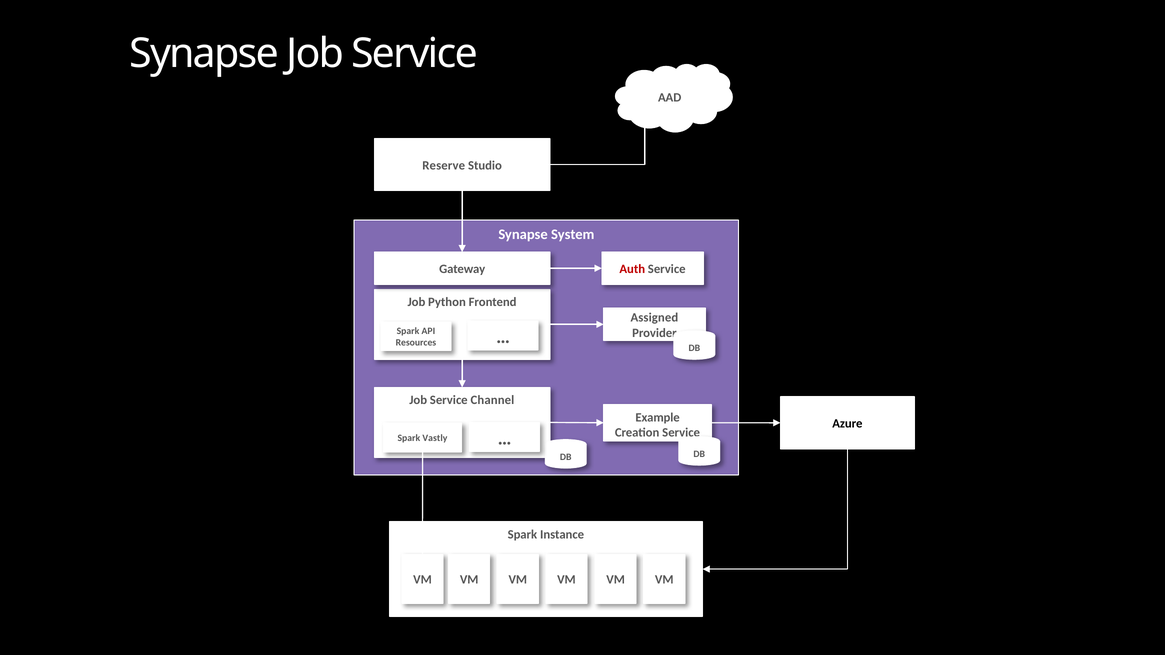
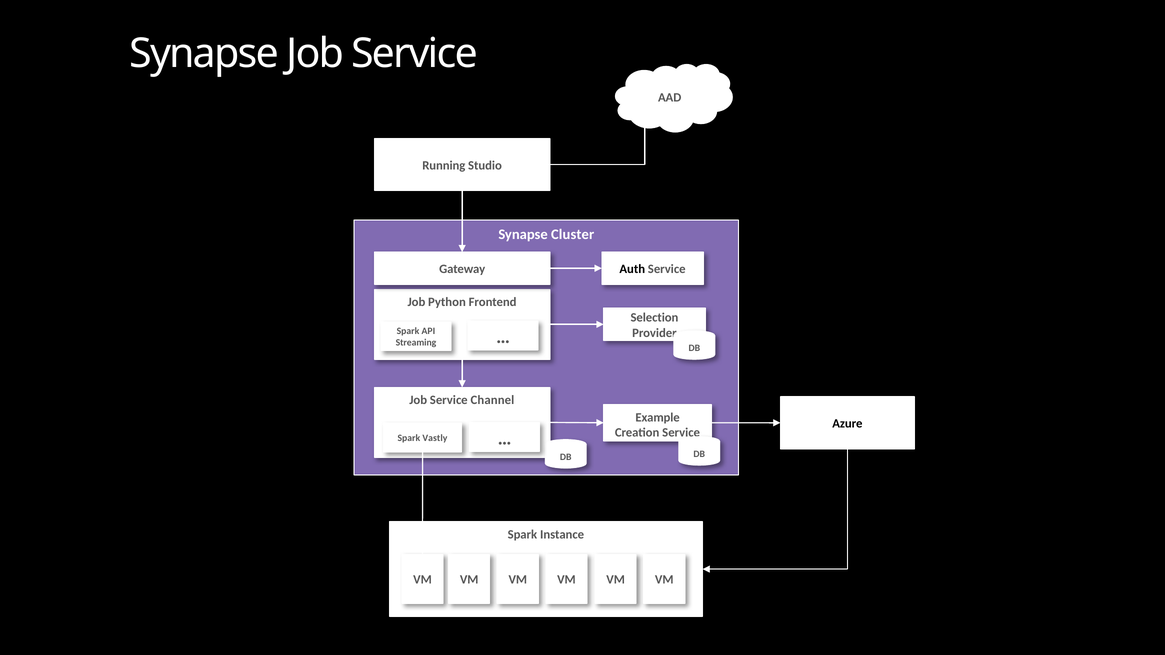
Reserve: Reserve -> Running (444, 166)
System: System -> Cluster (573, 234)
Auth colour: red -> black (632, 269)
Assigned: Assigned -> Selection (654, 318)
Resources: Resources -> Streaming (416, 343)
